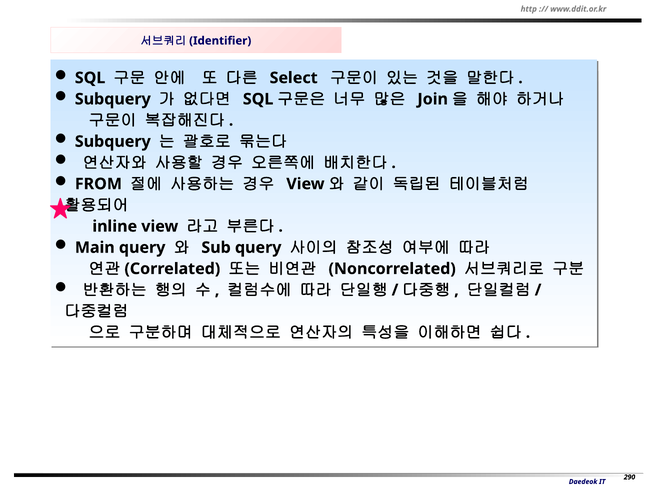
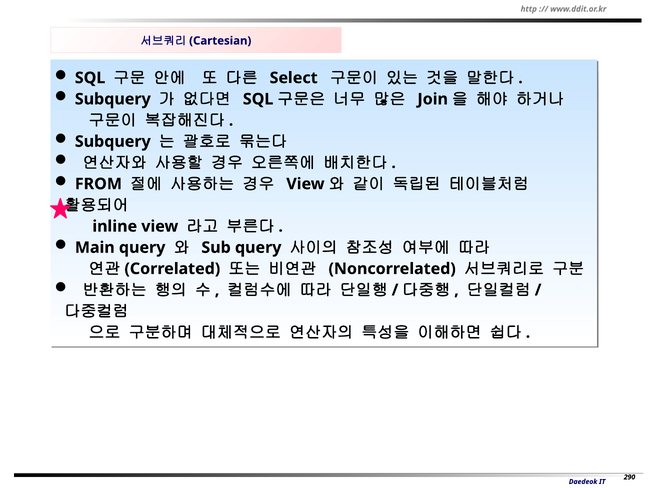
Identifier: Identifier -> Cartesian (220, 41)
